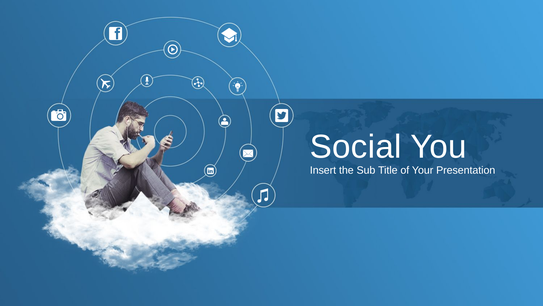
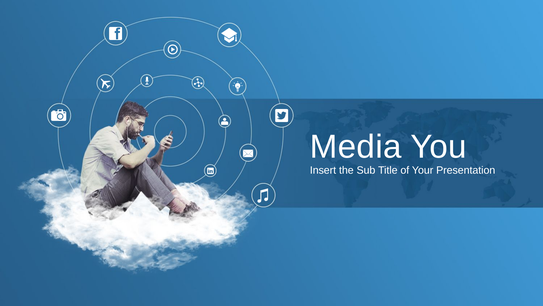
Social: Social -> Media (356, 147)
